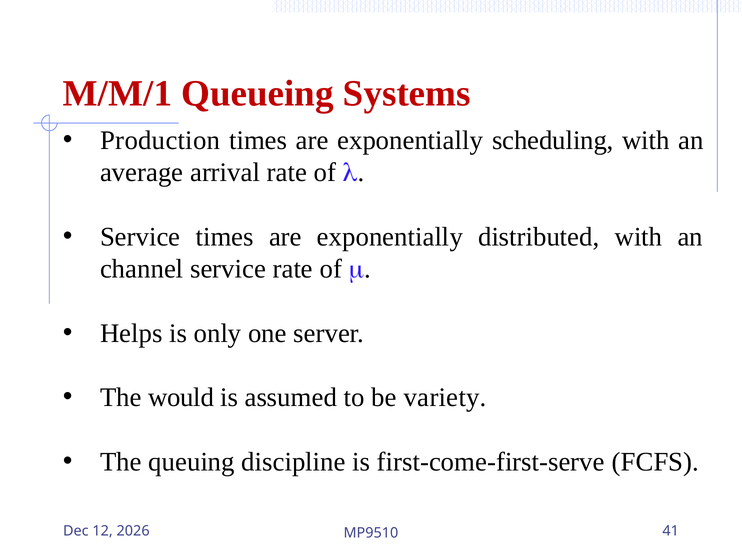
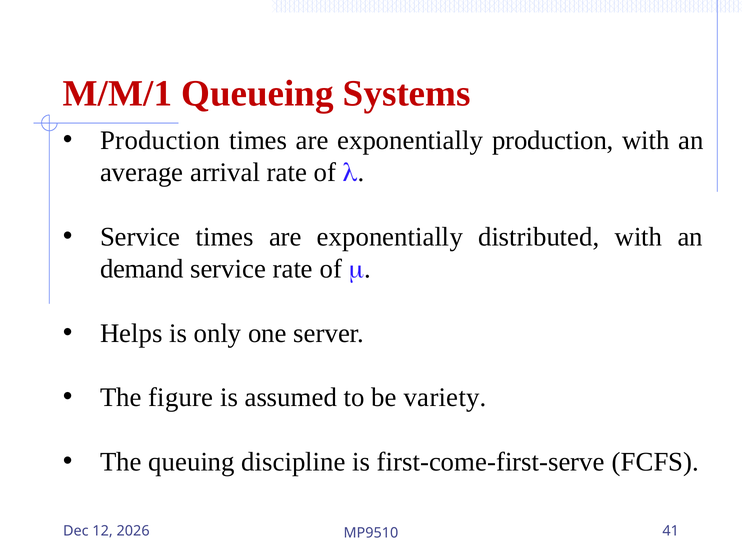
exponentially scheduling: scheduling -> production (553, 140)
channel: channel -> demand (142, 269)
would: would -> figure (181, 397)
